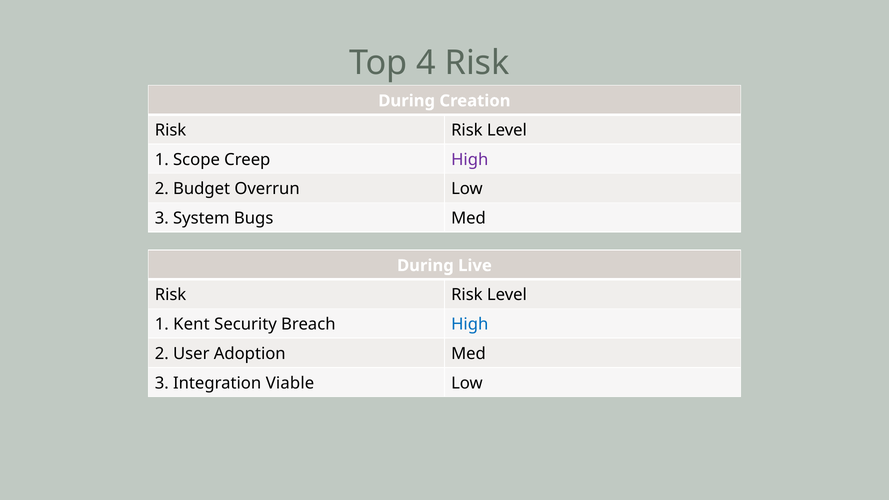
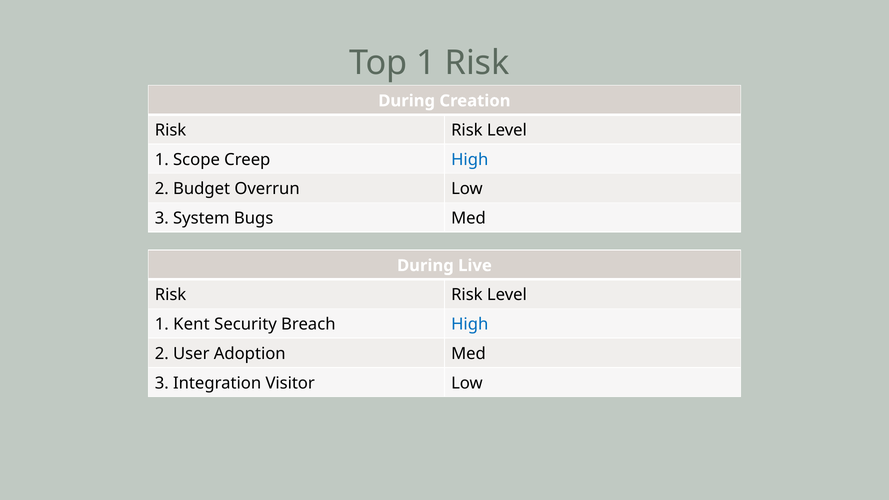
Top 4: 4 -> 1 (426, 63)
High colour: purple -> blue (470, 160)
Viable: Viable -> Visitor (290, 383)
